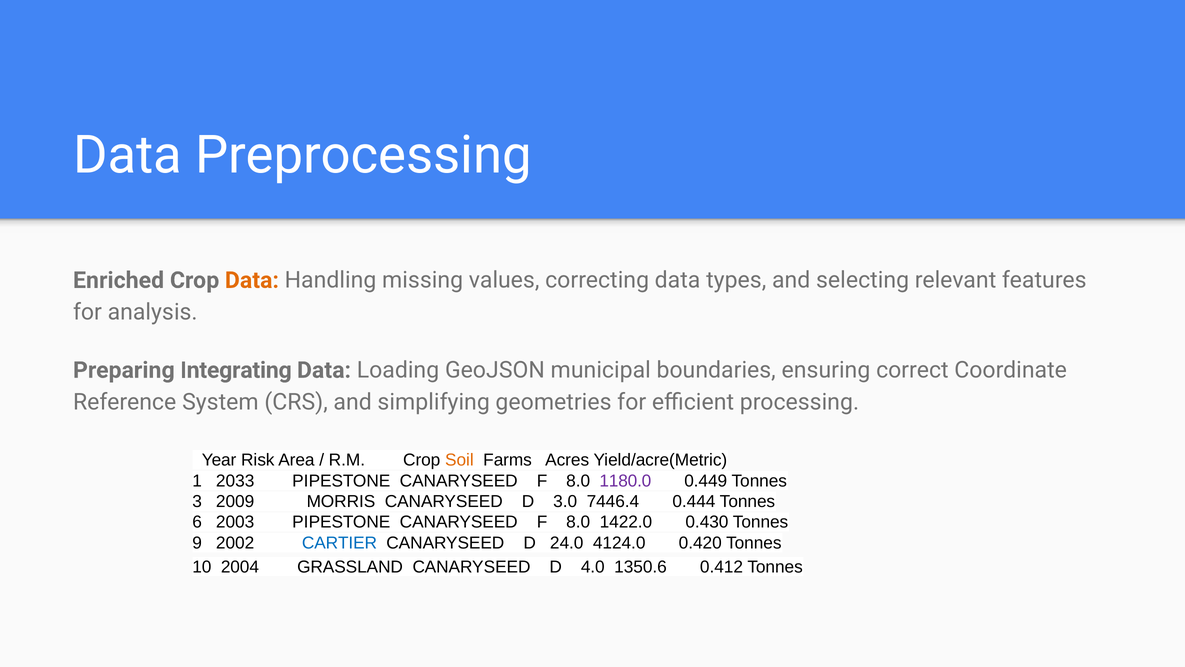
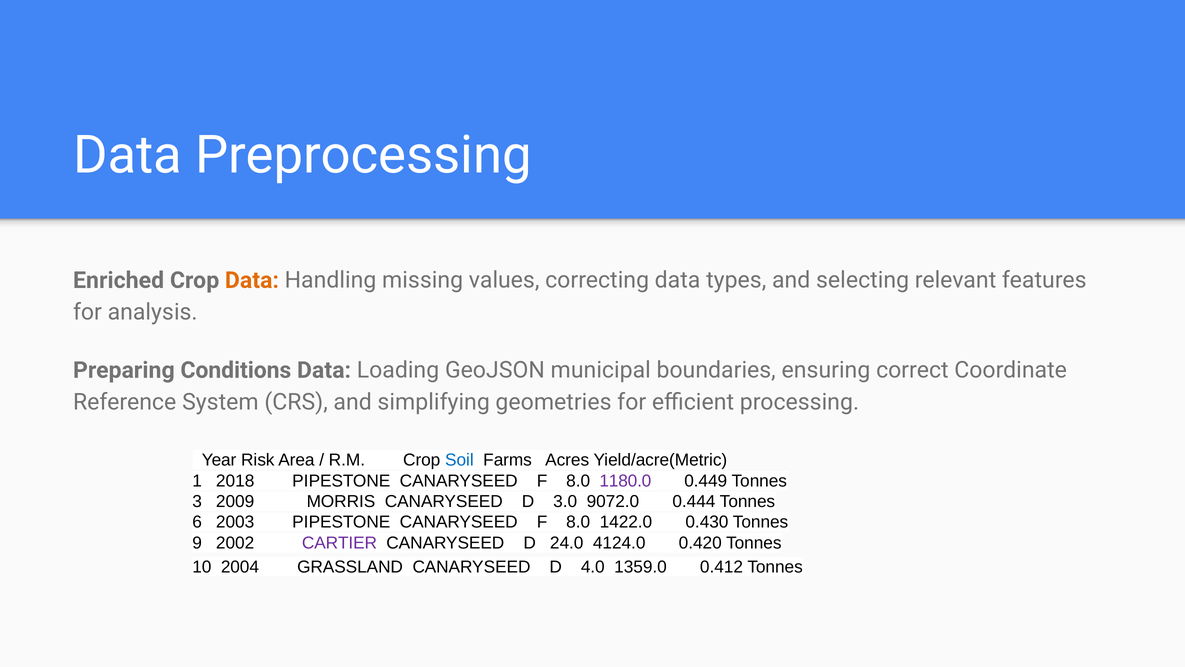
Integrating: Integrating -> Conditions (236, 370)
Soil colour: orange -> blue (459, 460)
2033: 2033 -> 2018 (235, 481)
7446.4: 7446.4 -> 9072.0 (613, 501)
CARTIER colour: blue -> purple (339, 543)
1350.6: 1350.6 -> 1359.0 (641, 566)
